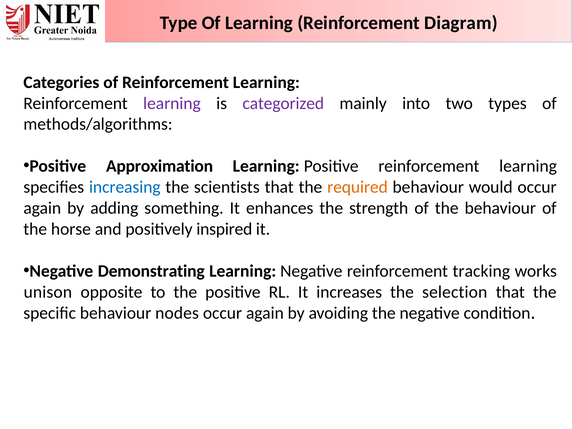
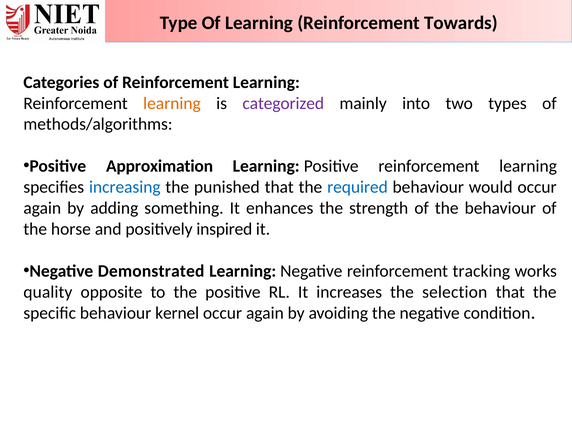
Diagram: Diagram -> Towards (461, 23)
learning colour: purple -> orange (172, 103)
scientists: scientists -> punished (227, 187)
required colour: orange -> blue (357, 187)
Demonstrating: Demonstrating -> Demonstrated (151, 271)
unison: unison -> quality (48, 292)
nodes: nodes -> kernel (177, 313)
